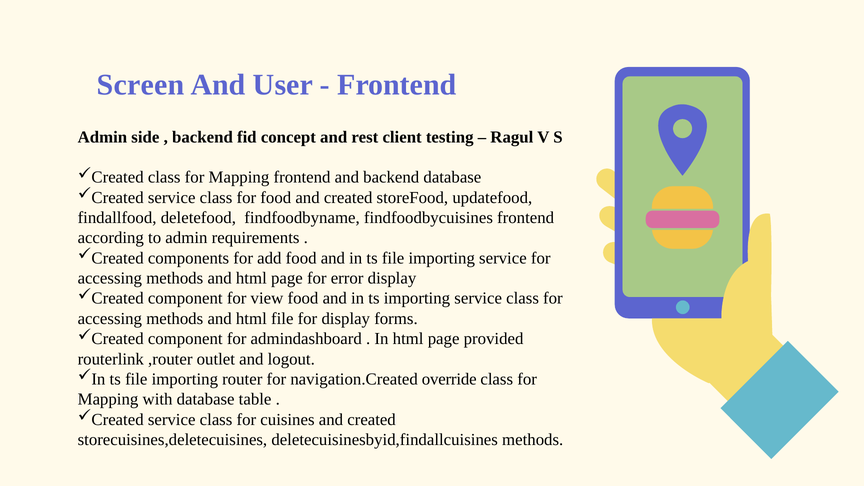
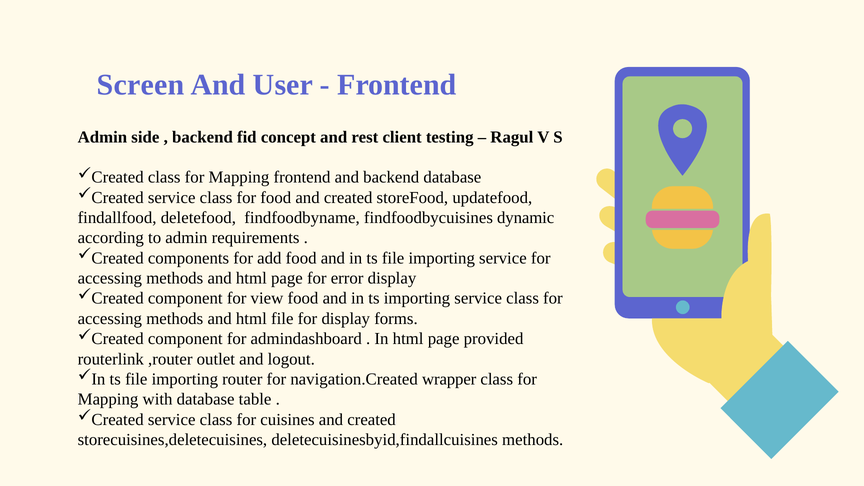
findfoodbycuisines frontend: frontend -> dynamic (526, 218)
override: override -> wrapper (449, 379)
